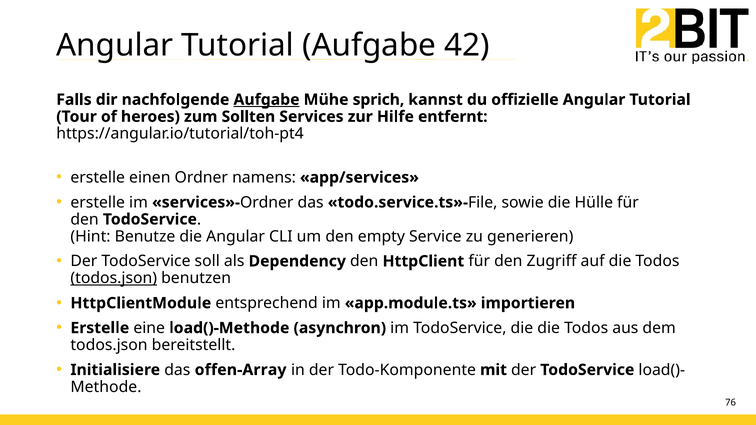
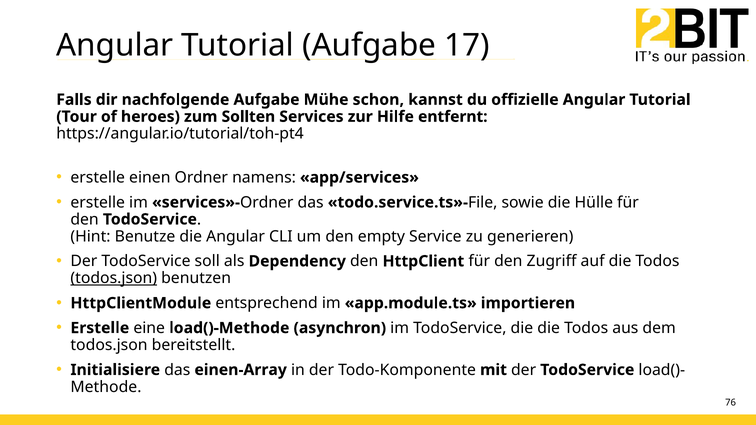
42: 42 -> 17 (467, 46)
Aufgabe underline: present -> none (267, 100)
sprich: sprich -> schon (378, 100)
offen-Array: offen-Array -> einen-Array (241, 370)
